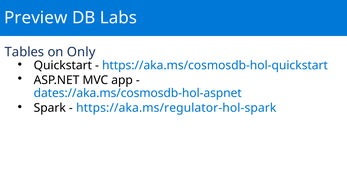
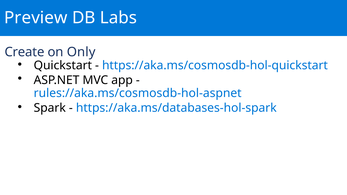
Tables: Tables -> Create (25, 52)
dates://aka.ms/cosmosdb-hol-aspnet: dates://aka.ms/cosmosdb-hol-aspnet -> rules://aka.ms/cosmosdb-hol-aspnet (138, 93)
https://aka.ms/regulator-hol-spark: https://aka.ms/regulator-hol-spark -> https://aka.ms/databases-hol-spark (176, 108)
